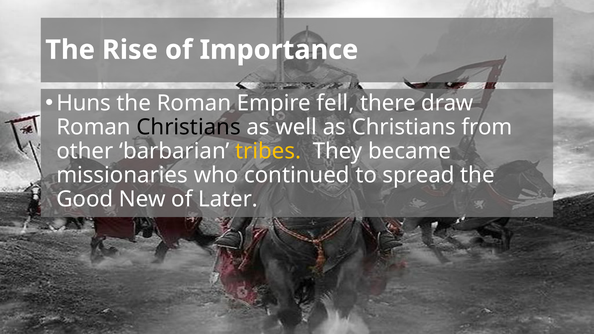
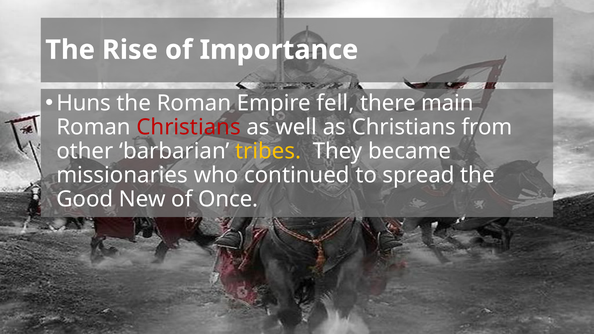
draw: draw -> main (447, 103)
Christians colour: black -> red (189, 127)
Later: Later -> Once (228, 199)
